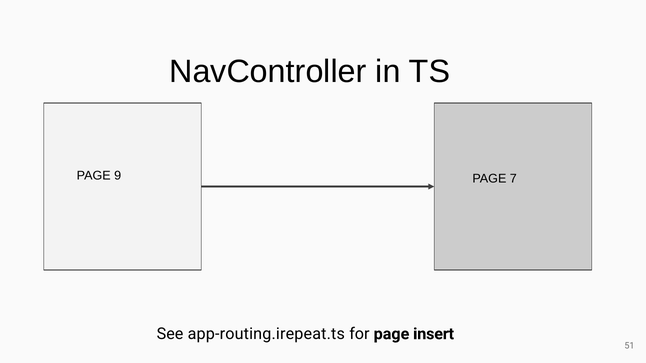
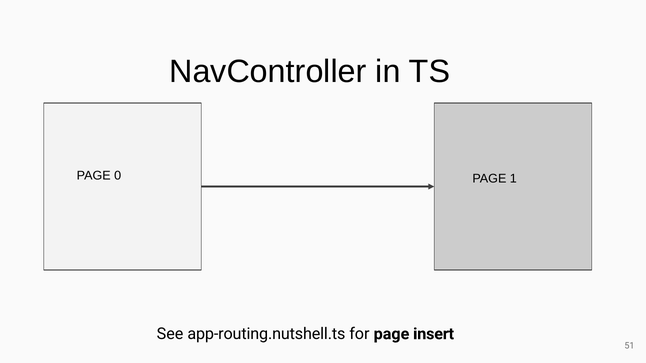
9: 9 -> 0 (118, 176)
7: 7 -> 1 (513, 179)
app-routing.irepeat.ts: app-routing.irepeat.ts -> app-routing.nutshell.ts (266, 334)
